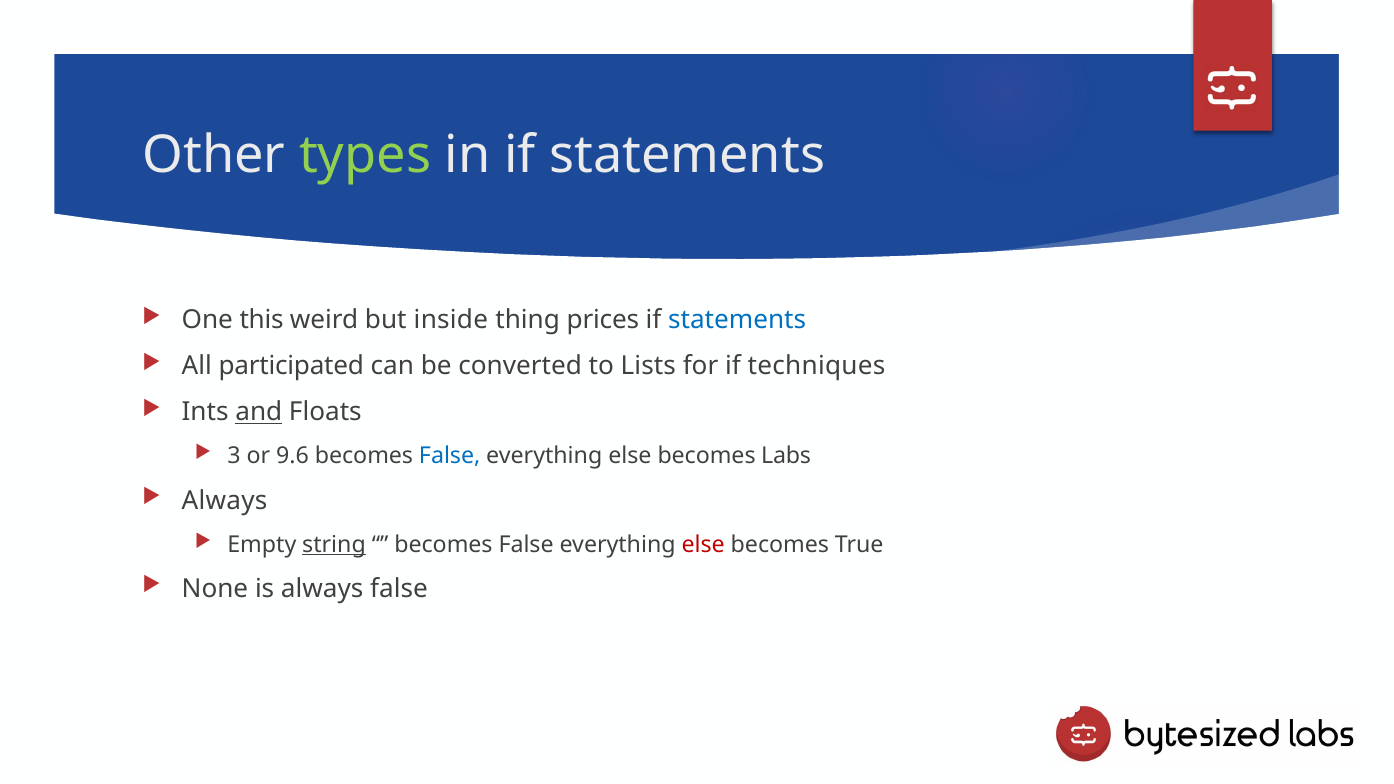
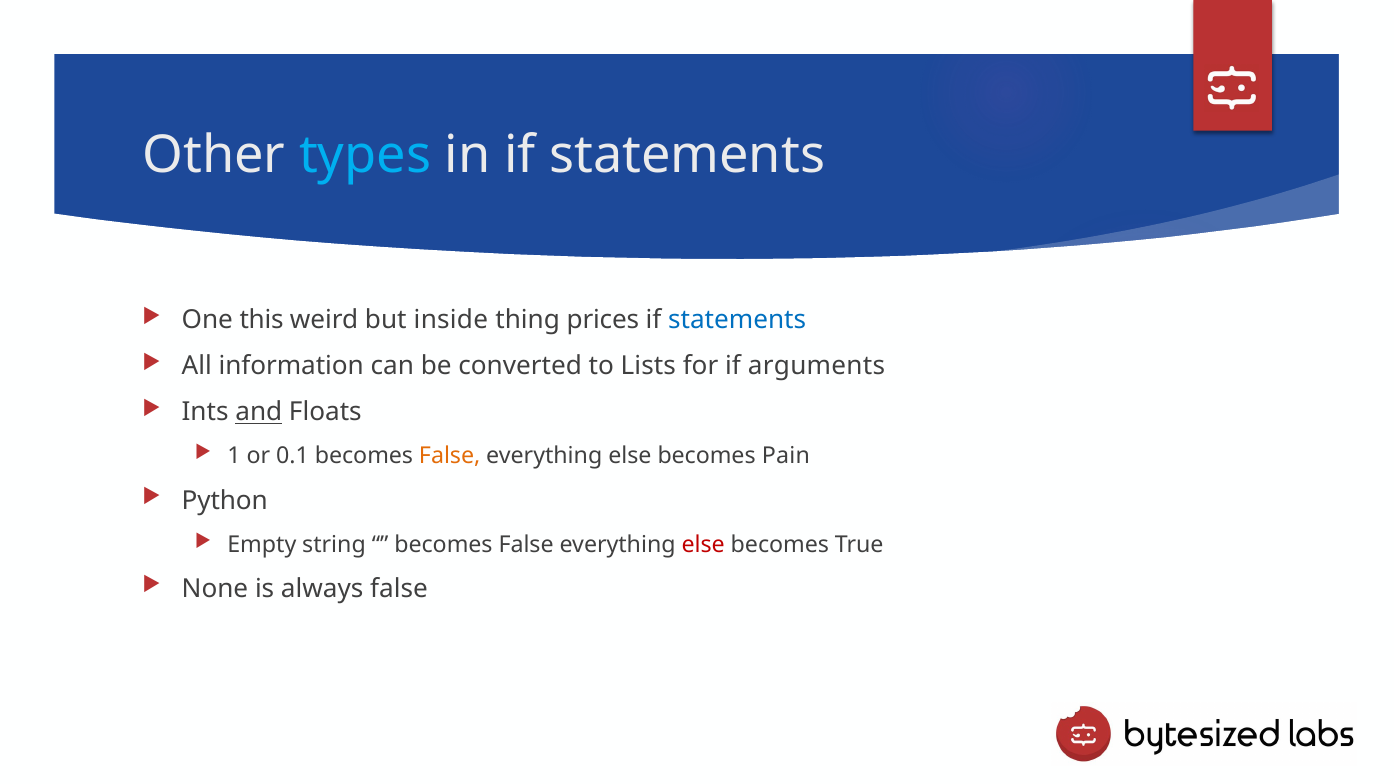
types colour: light green -> light blue (365, 155)
participated: participated -> information (291, 366)
techniques: techniques -> arguments (817, 366)
3: 3 -> 1 (234, 456)
9.6: 9.6 -> 0.1 (293, 456)
False colour: blue -> orange (450, 456)
Labs: Labs -> Pain (786, 456)
Always: Always -> Python (225, 500)
string underline: present -> none (334, 544)
